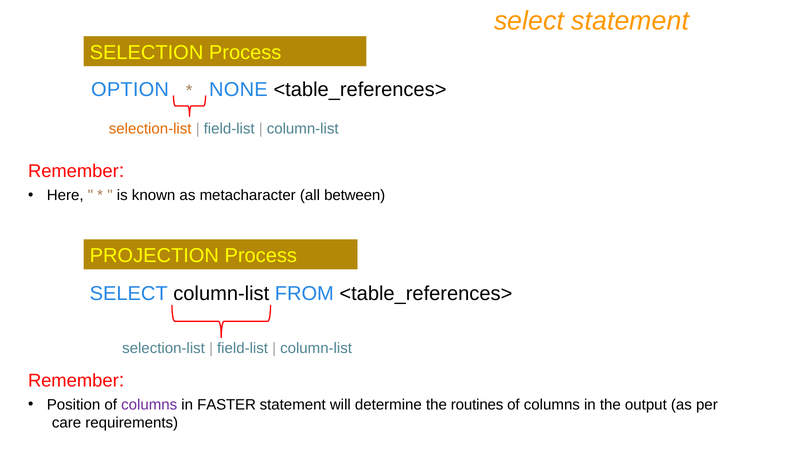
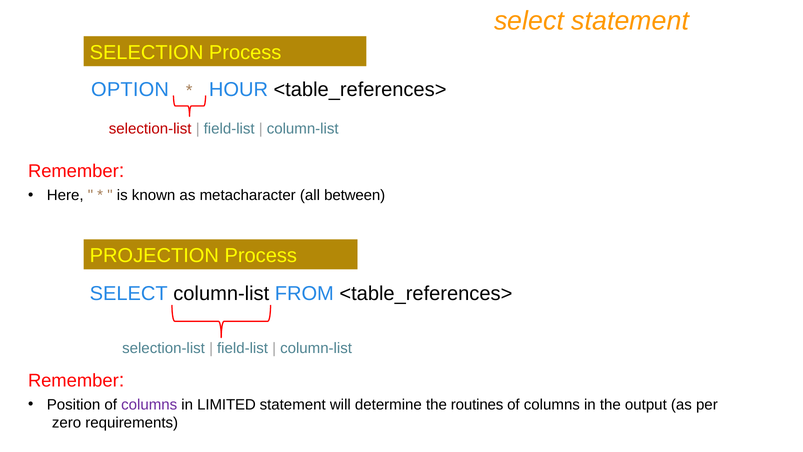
NONE: NONE -> HOUR (239, 90)
selection-list colour: orange -> red (150, 129)
FASTER: FASTER -> LIMITED (227, 405)
care: care -> zero (67, 423)
